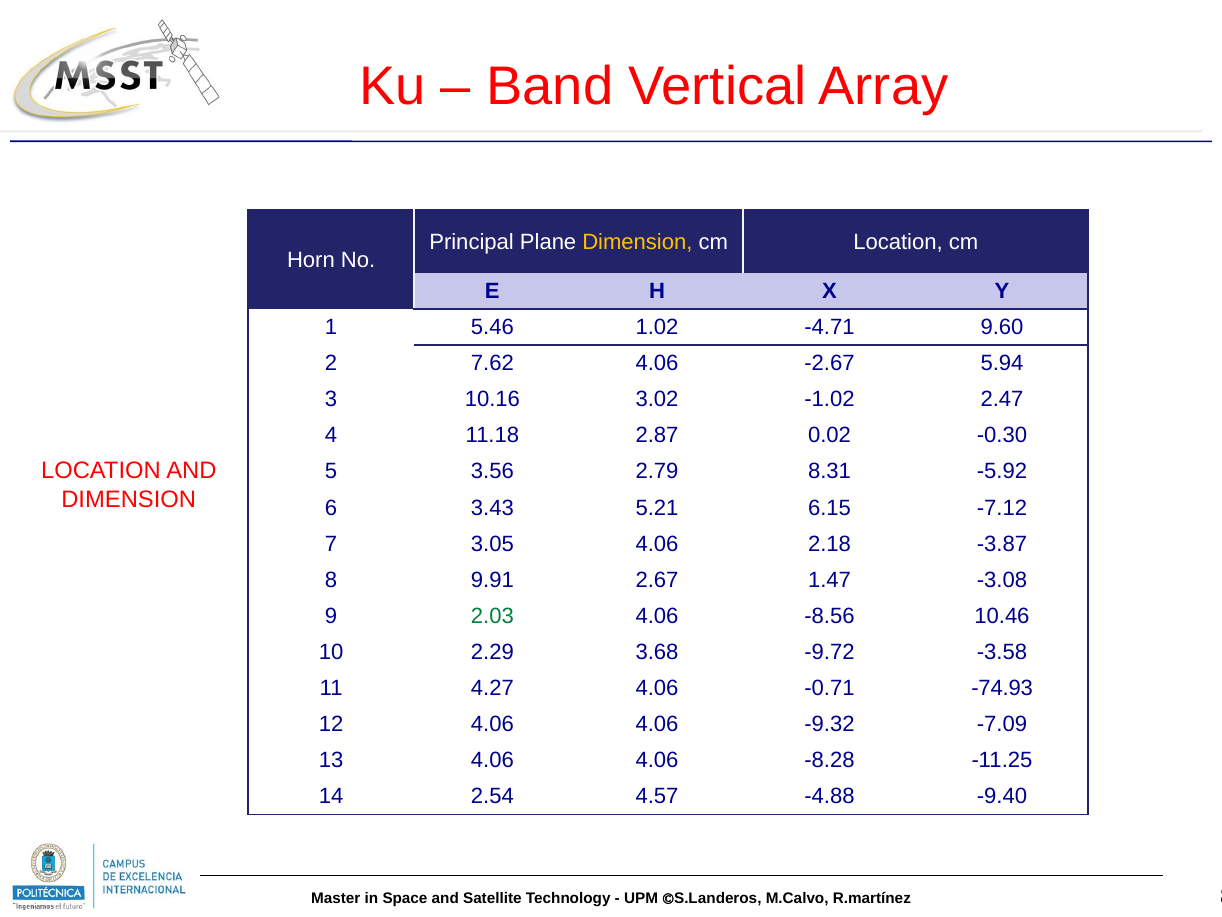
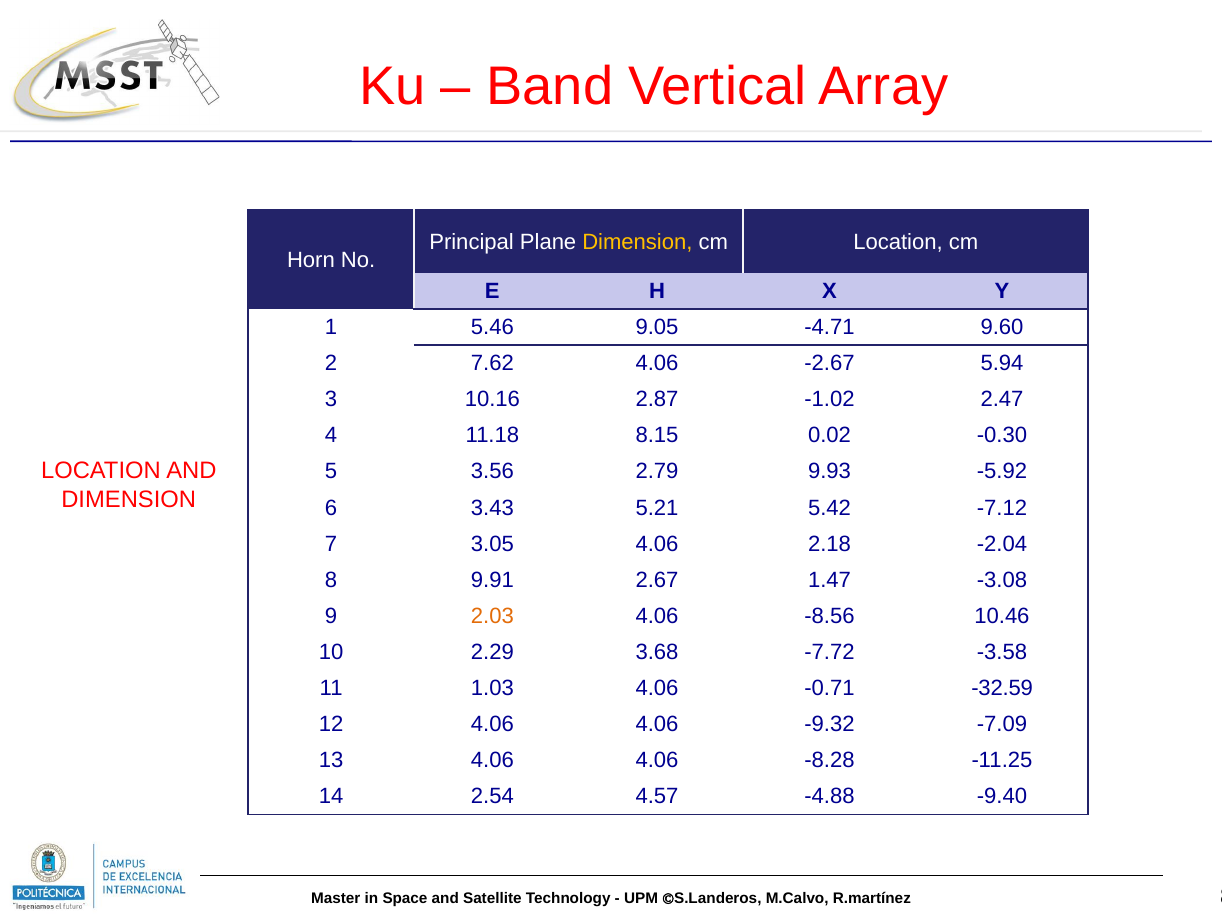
1.02: 1.02 -> 9.05 (657, 327)
3.02: 3.02 -> 2.87 (657, 399)
2.87: 2.87 -> 8.15 (657, 435)
8.31: 8.31 -> 9.93 (830, 471)
6.15: 6.15 -> 5.42 (830, 507)
-3.87: -3.87 -> -2.04 (1002, 544)
2.03 colour: green -> orange (492, 616)
-9.72: -9.72 -> -7.72 (830, 652)
4.27: 4.27 -> 1.03 (492, 688)
-74.93: -74.93 -> -32.59 (1002, 688)
